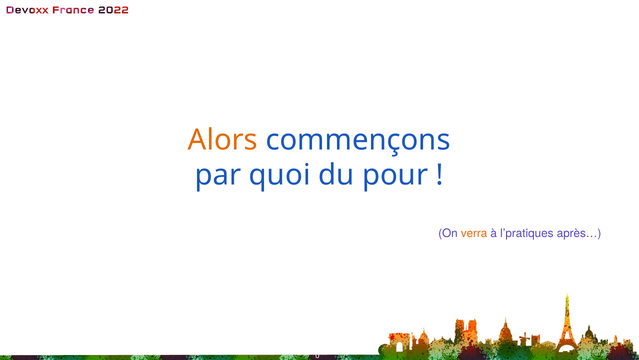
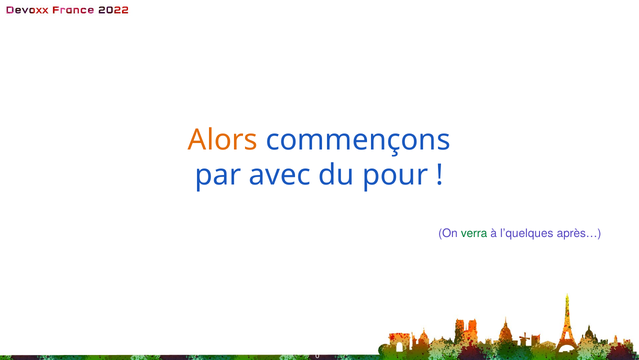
quoi: quoi -> avec (280, 175)
verra colour: orange -> green (474, 233)
l’pratiques: l’pratiques -> l’quelques (527, 233)
